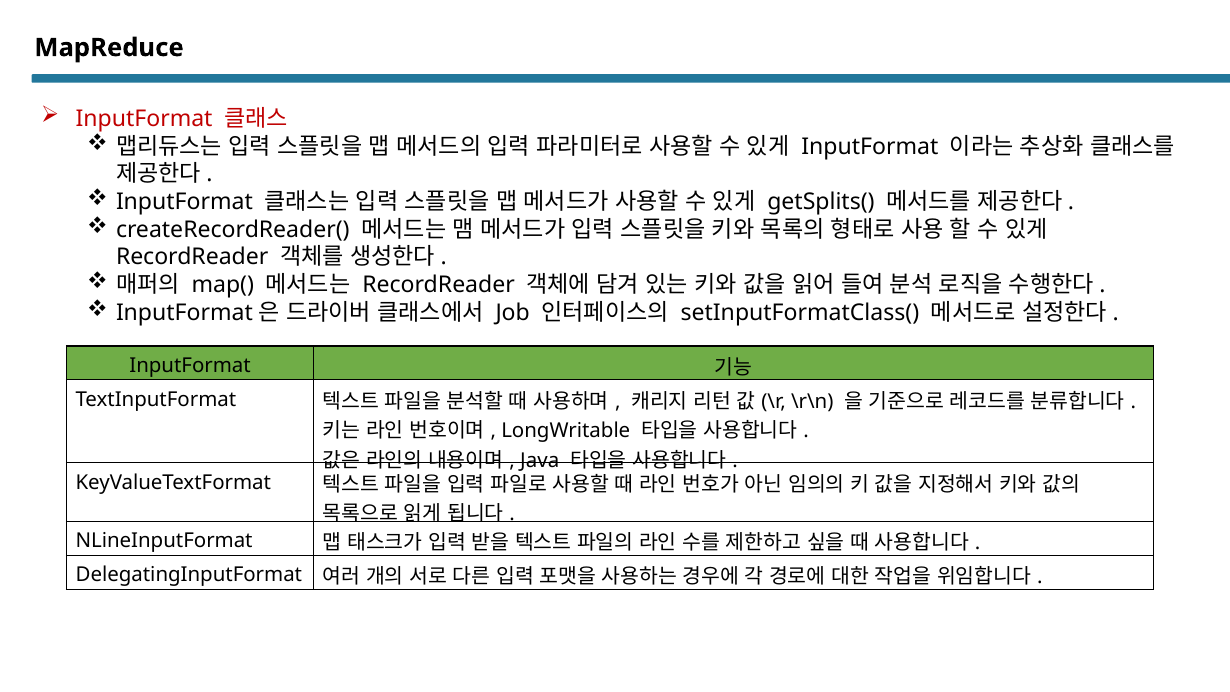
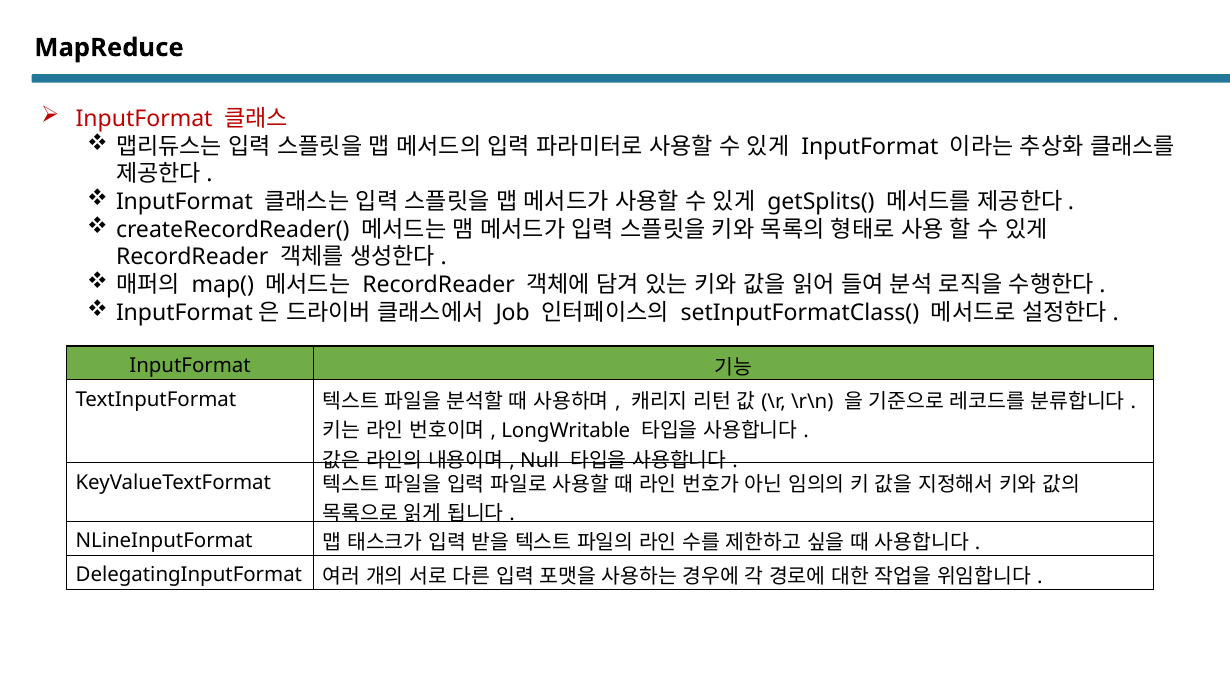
Java: Java -> Null (540, 461)
